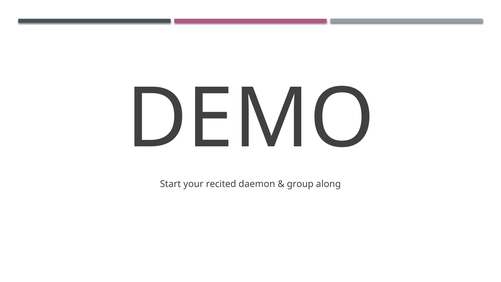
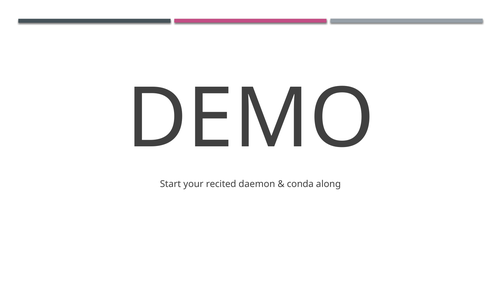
group: group -> conda (300, 184)
